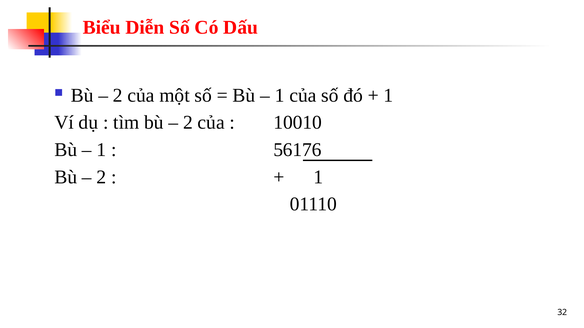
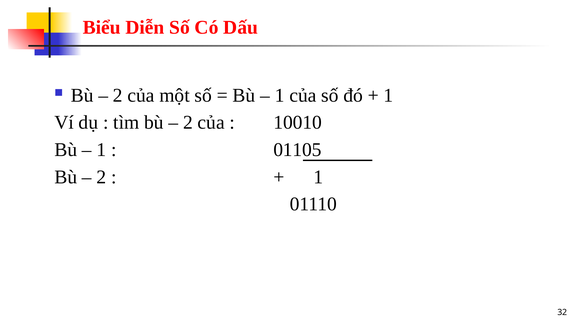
56176: 56176 -> 01105 (297, 150)
